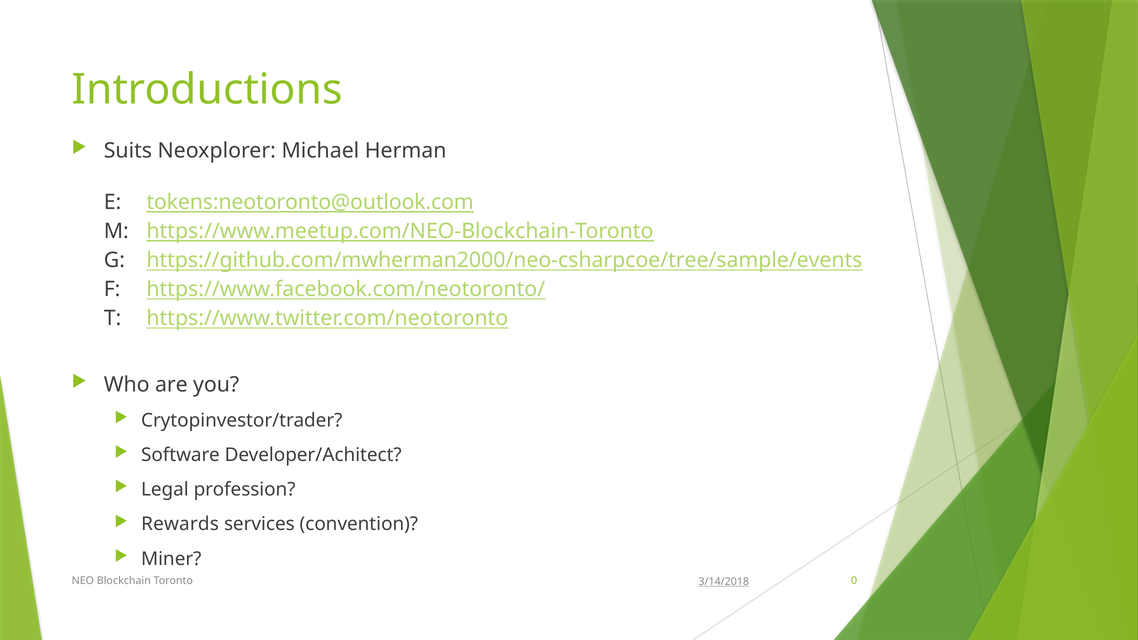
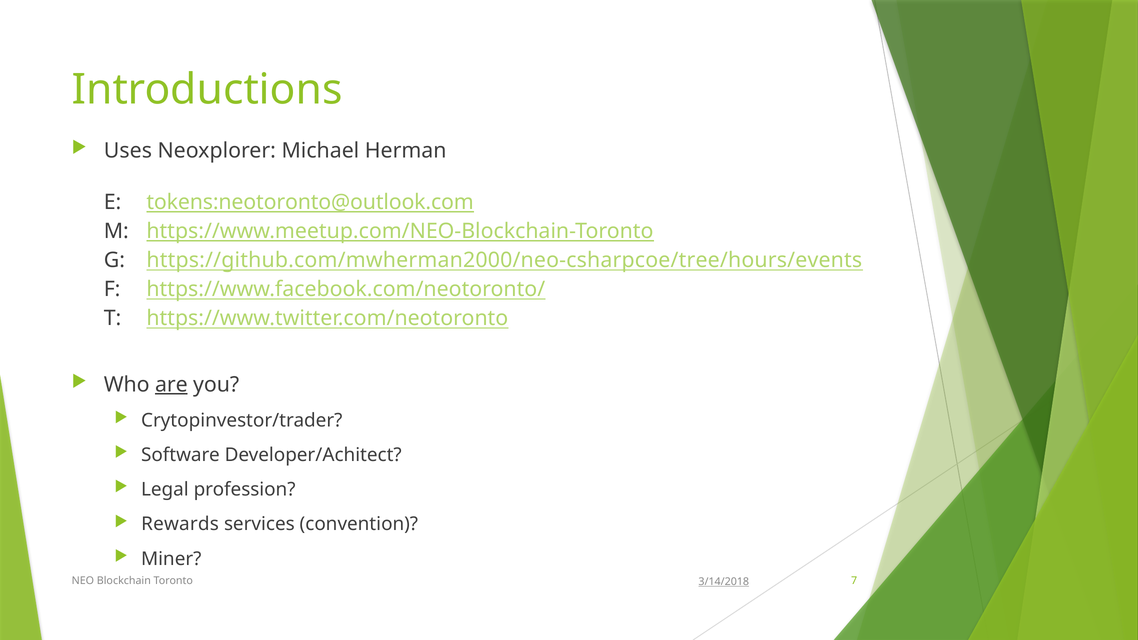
Suits: Suits -> Uses (128, 151)
https://github.com/mwherman2000/neo-csharpcoe/tree/sample/events: https://github.com/mwherman2000/neo-csharpcoe/tree/sample/events -> https://github.com/mwherman2000/neo-csharpcoe/tree/hours/events (504, 260)
are underline: none -> present (171, 385)
0: 0 -> 7 (854, 581)
